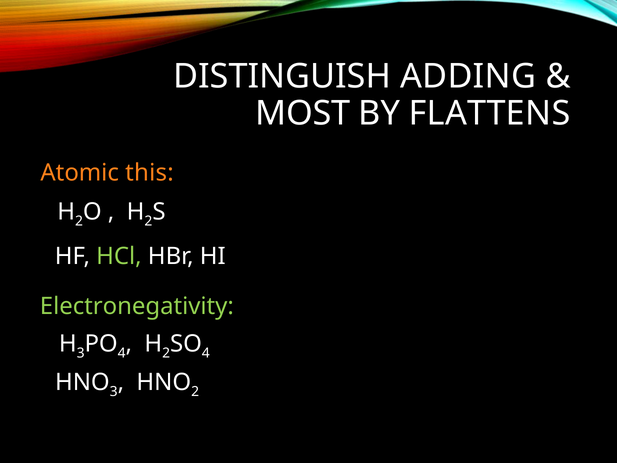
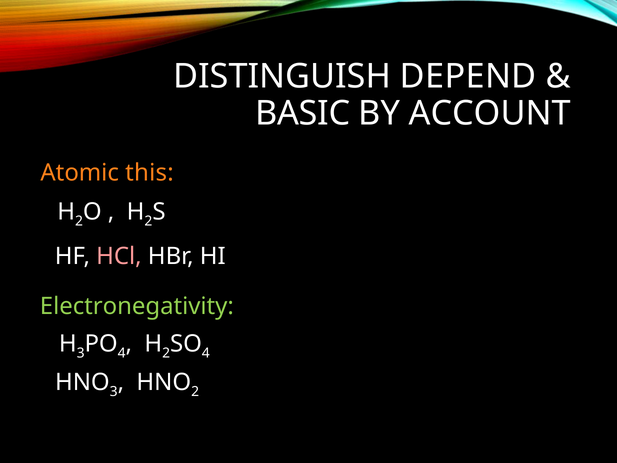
ADDING: ADDING -> DEPEND (468, 76)
MOST: MOST -> BASIC (303, 113)
FLATTENS: FLATTENS -> ACCOUNT (490, 113)
HCl colour: light green -> pink (119, 256)
